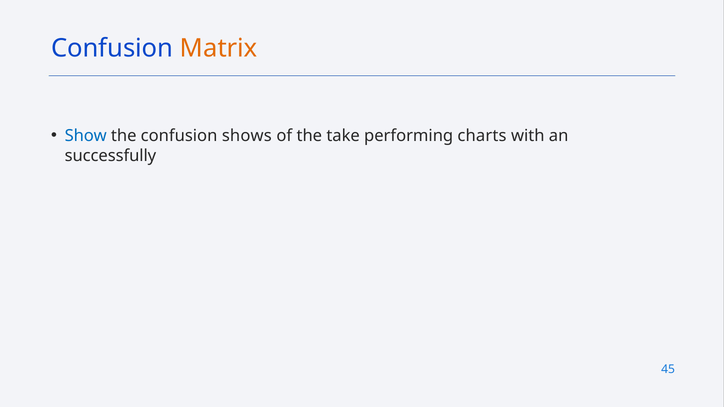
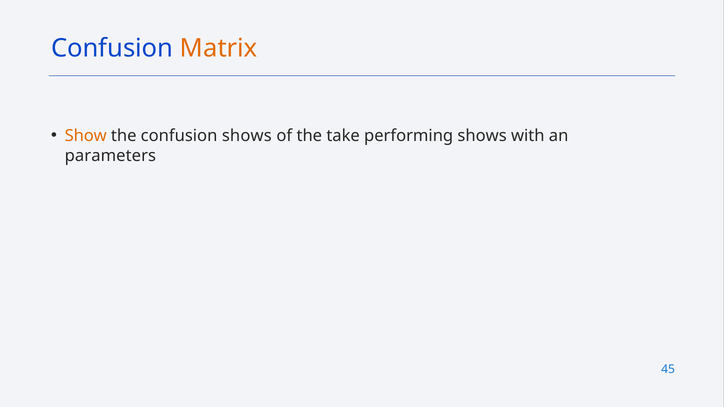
Show colour: blue -> orange (86, 136)
performing charts: charts -> shows (482, 136)
successfully: successfully -> parameters (110, 156)
